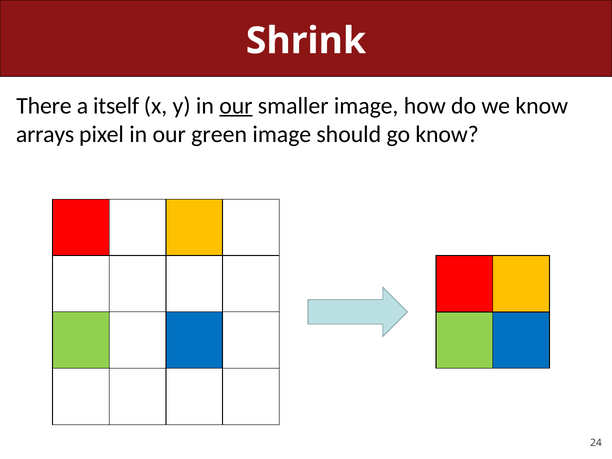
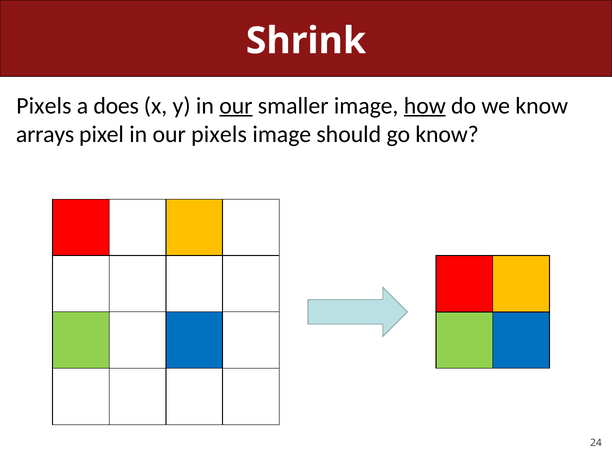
There: There -> Pixels (44, 106)
itself: itself -> does (116, 106)
how underline: none -> present (425, 106)
our green: green -> pixels (219, 134)
